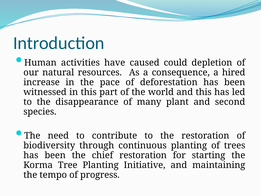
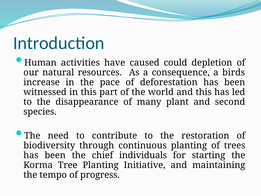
hired: hired -> birds (234, 72)
chief restoration: restoration -> individuals (143, 155)
